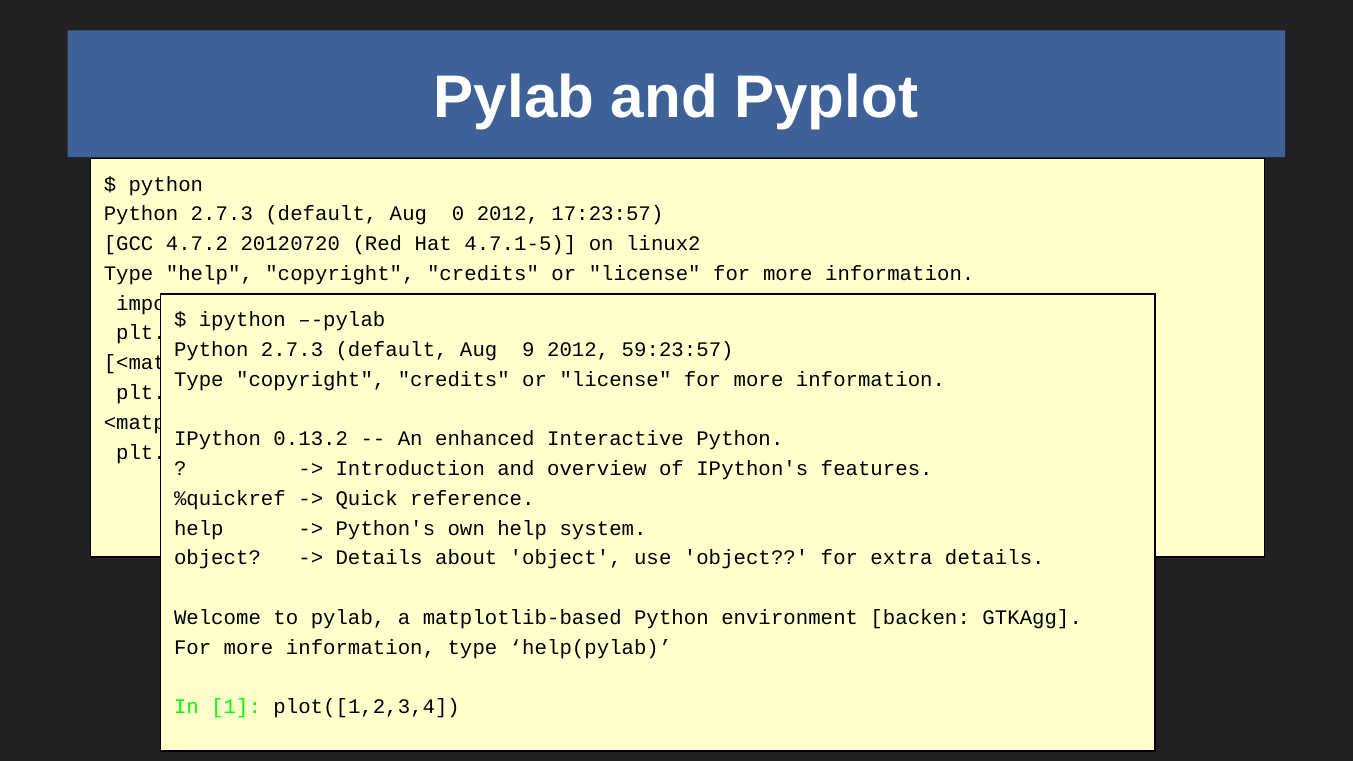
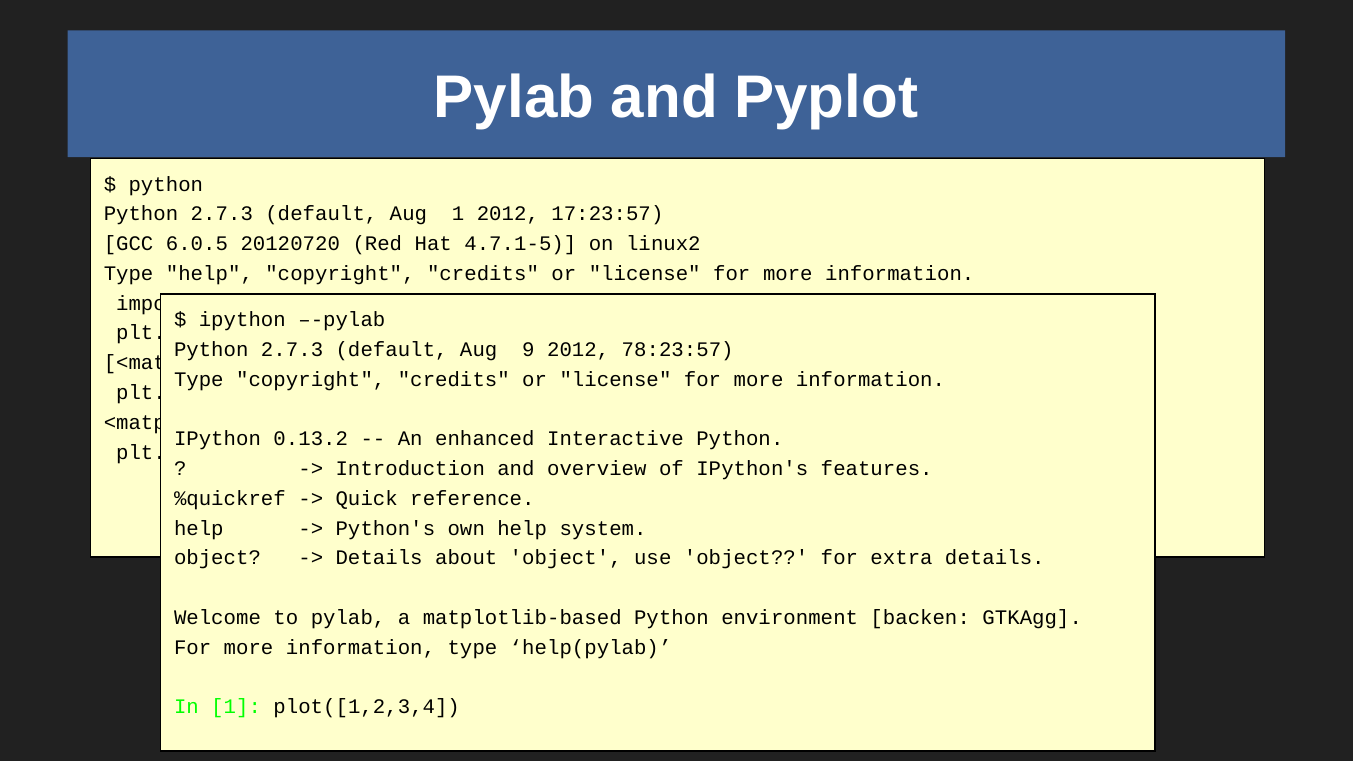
Aug 0: 0 -> 1 (458, 214)
4.7.2: 4.7.2 -> 6.0.5 (197, 244)
59:23:57: 59:23:57 -> 78:23:57 (678, 350)
